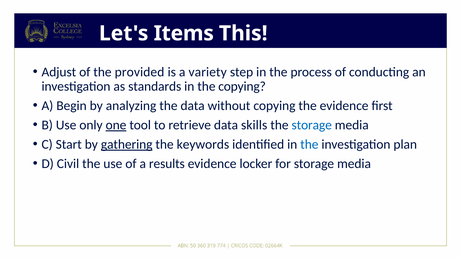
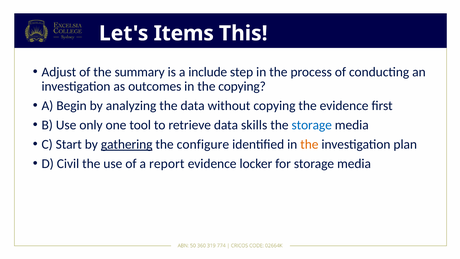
provided: provided -> summary (140, 72)
variety: variety -> include (208, 72)
standards: standards -> outcomes (155, 86)
one underline: present -> none (116, 125)
keywords: keywords -> configure (203, 144)
the colour: blue -> orange (309, 144)
results: results -> report (167, 164)
